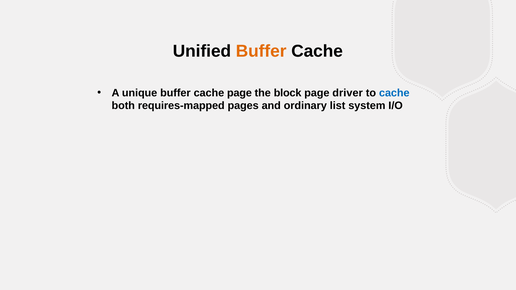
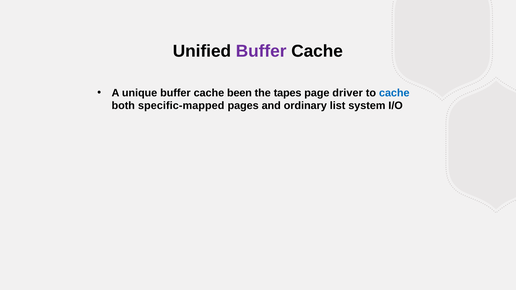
Buffer colour: orange -> purple (261, 51)
cache page: page -> been (239, 93)
block: block -> tapes (288, 93)
requires-mapped: requires-mapped -> specific-mapped (181, 106)
